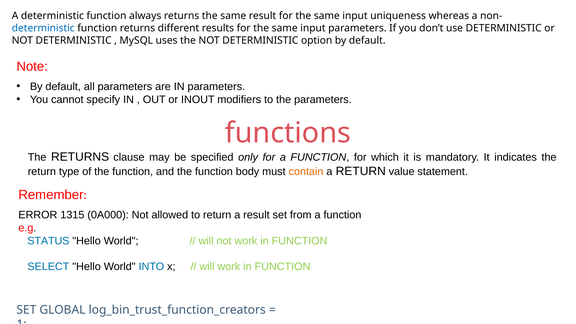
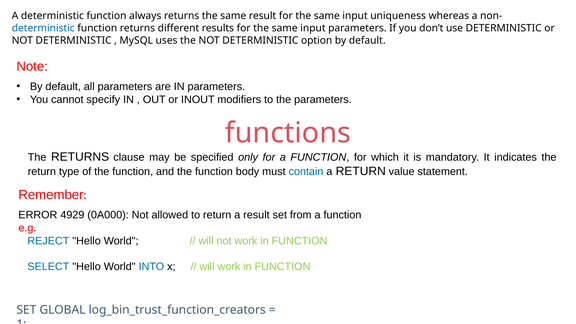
contain colour: orange -> blue (306, 172)
1315: 1315 -> 4929 (72, 215)
STATUS: STATUS -> REJECT (48, 241)
